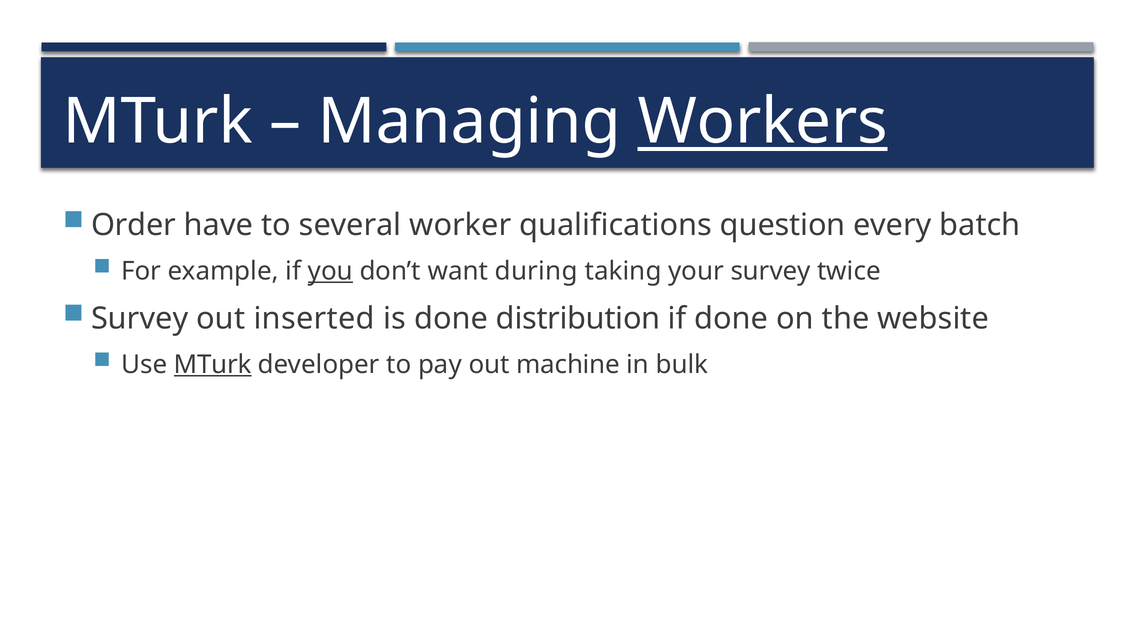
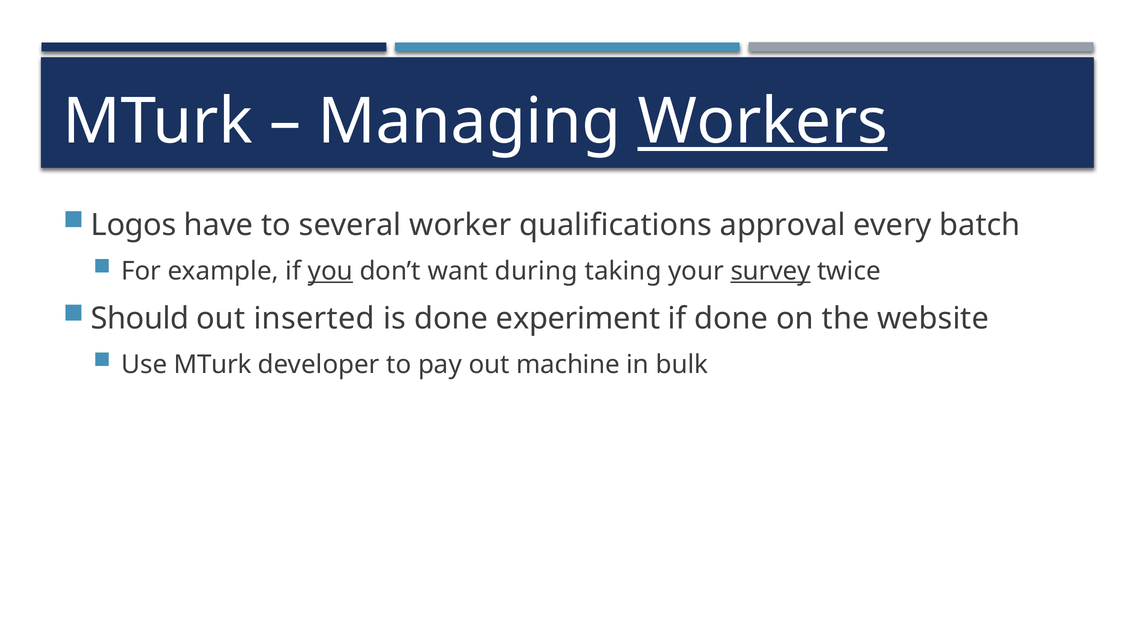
Order: Order -> Logos (134, 225)
question: question -> approval (783, 225)
survey underline: none -> present (771, 271)
Survey: Survey -> Should (140, 319)
distribution: distribution -> experiment (578, 319)
MTurk underline: present -> none (213, 365)
